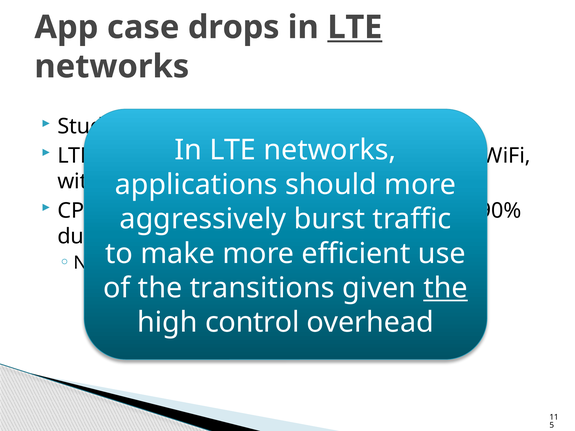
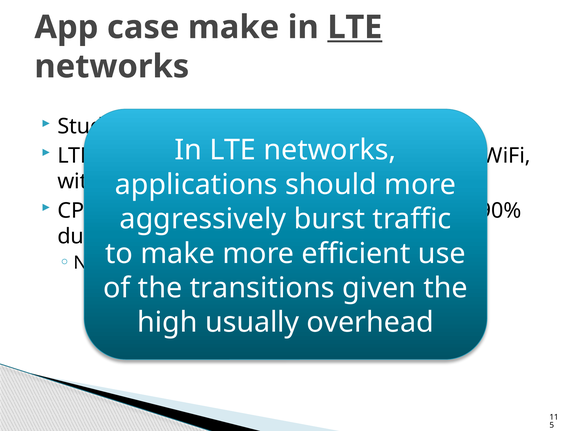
case drops: drops -> make (234, 27)
the underline: present -> none (446, 288)
control: control -> usually (252, 323)
